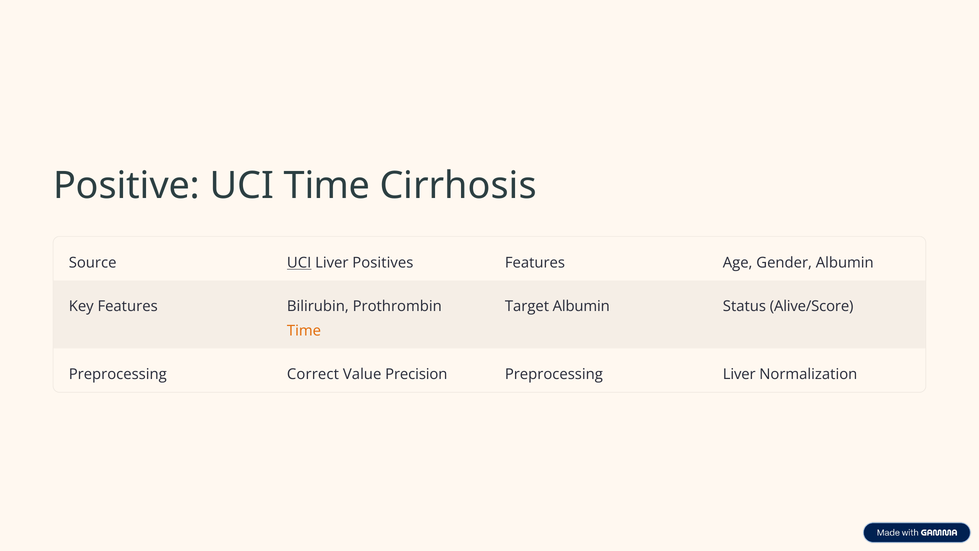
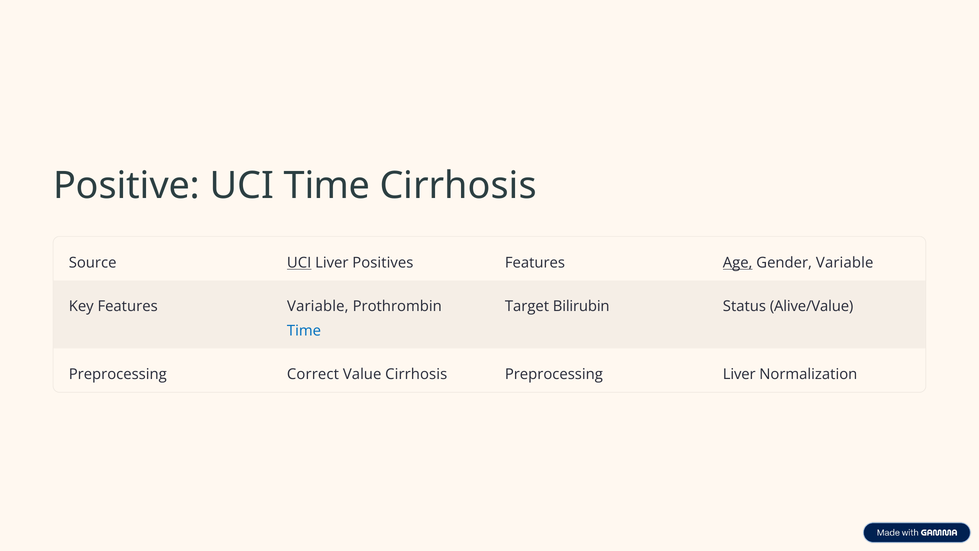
Age underline: none -> present (738, 263)
Gender Albumin: Albumin -> Variable (845, 263)
Features Bilirubin: Bilirubin -> Variable (318, 306)
Target Albumin: Albumin -> Bilirubin (581, 306)
Alive/Score: Alive/Score -> Alive/Value (812, 306)
Time colour: orange -> blue (304, 330)
Value Precision: Precision -> Cirrhosis (416, 374)
